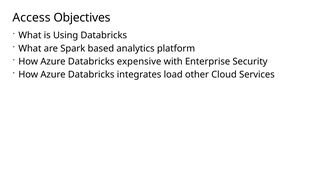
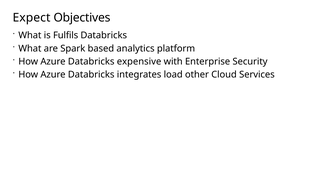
Access: Access -> Expect (31, 18)
Using: Using -> Fulfils (66, 35)
